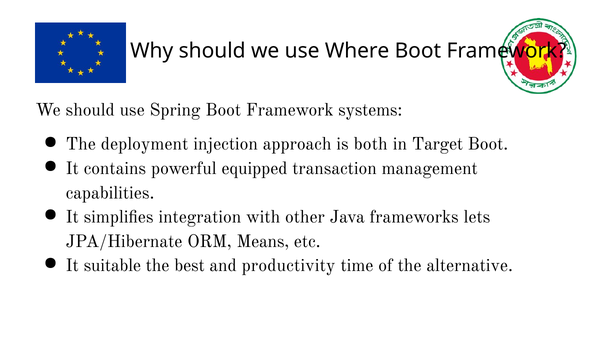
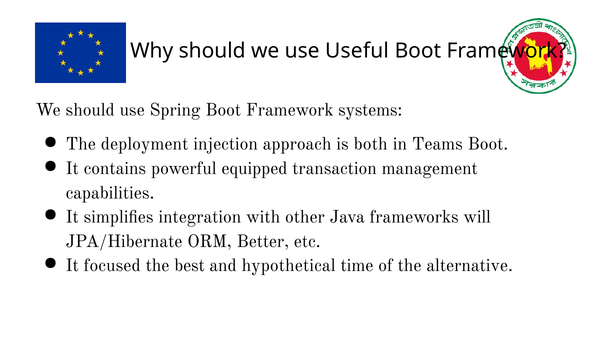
Where: Where -> Useful (357, 51)
Target: Target -> Teams (437, 144)
lets: lets -> will (477, 217)
Means: Means -> Better (263, 241)
suitable: suitable -> focused (112, 266)
productivity: productivity -> hypothetical (289, 266)
